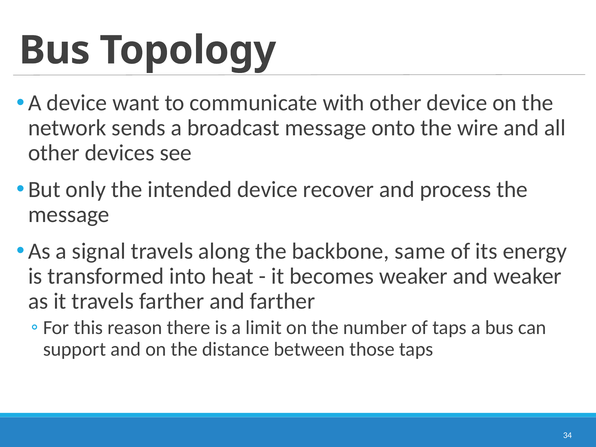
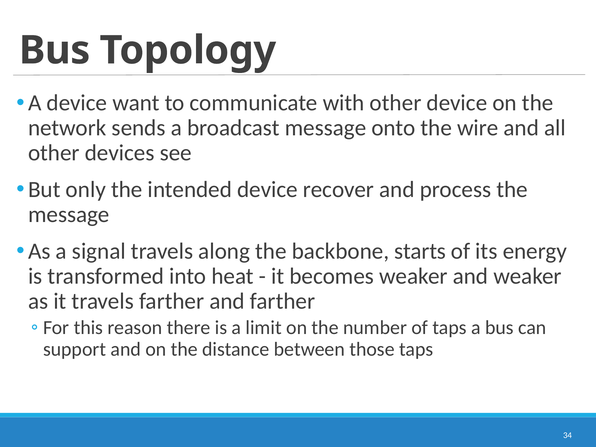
same: same -> starts (420, 251)
